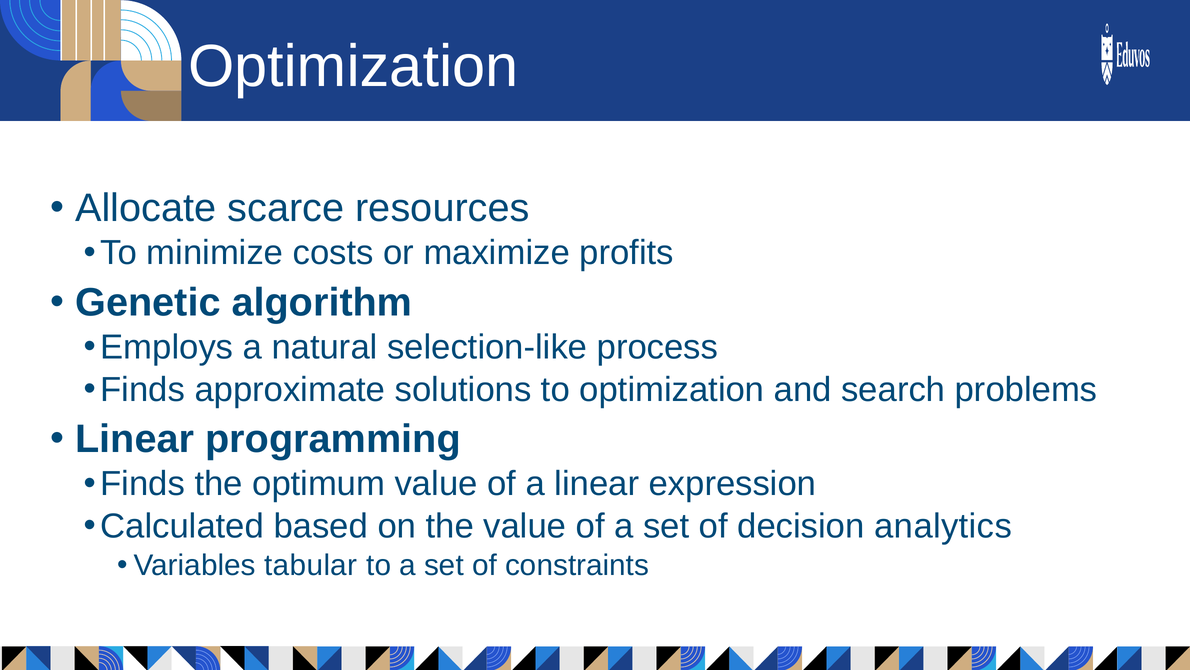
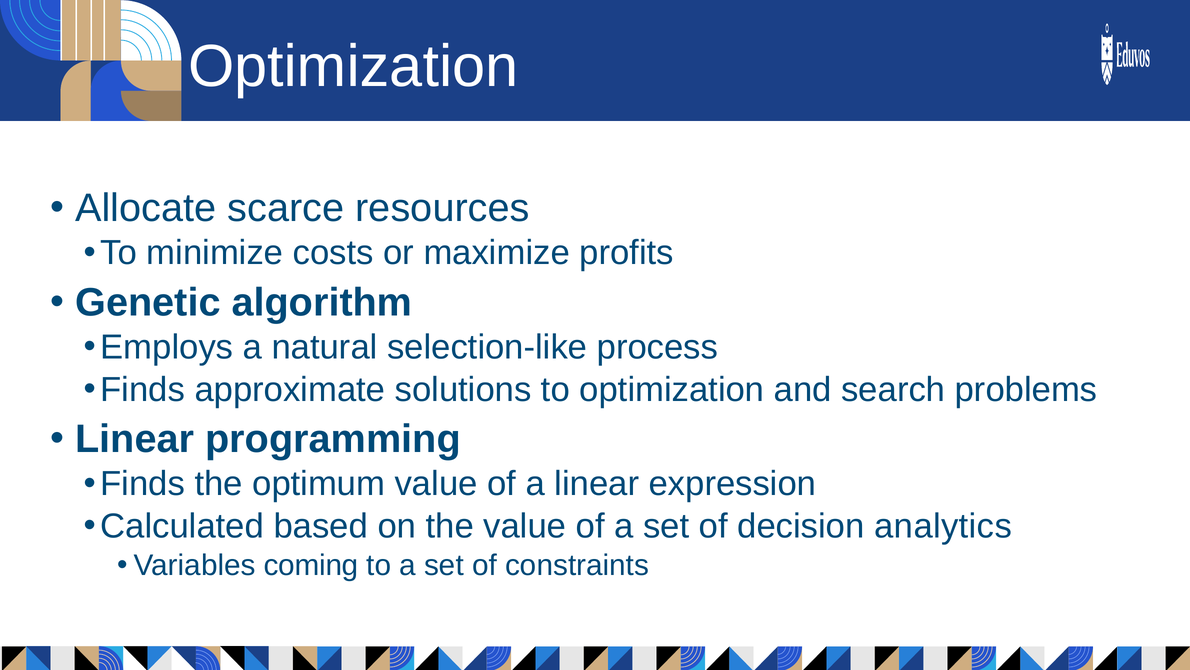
tabular: tabular -> coming (311, 565)
